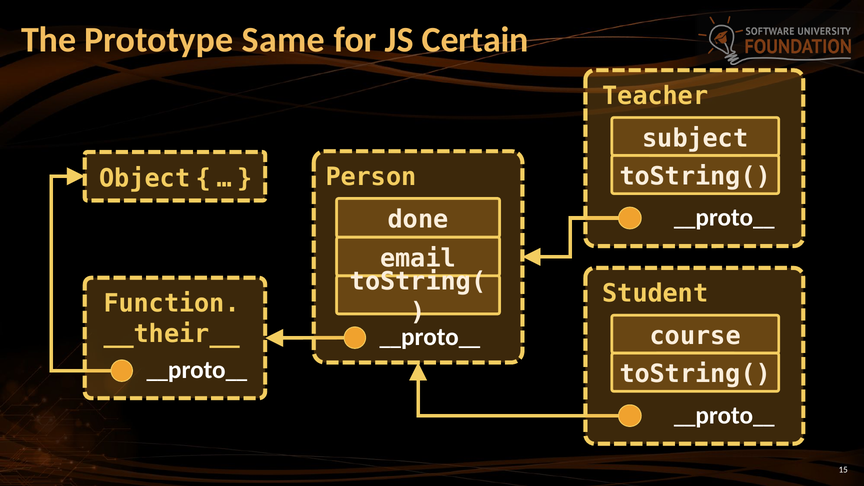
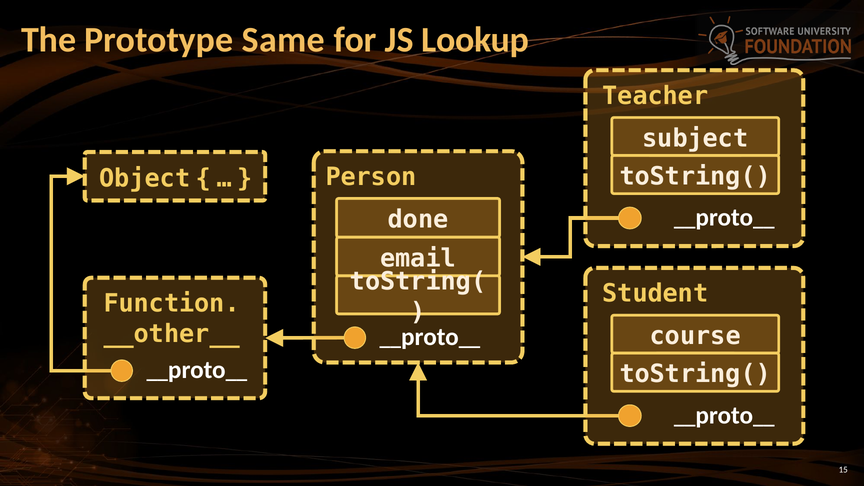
Certain: Certain -> Lookup (475, 40)
__their__: __their__ -> __other__ (172, 334)
